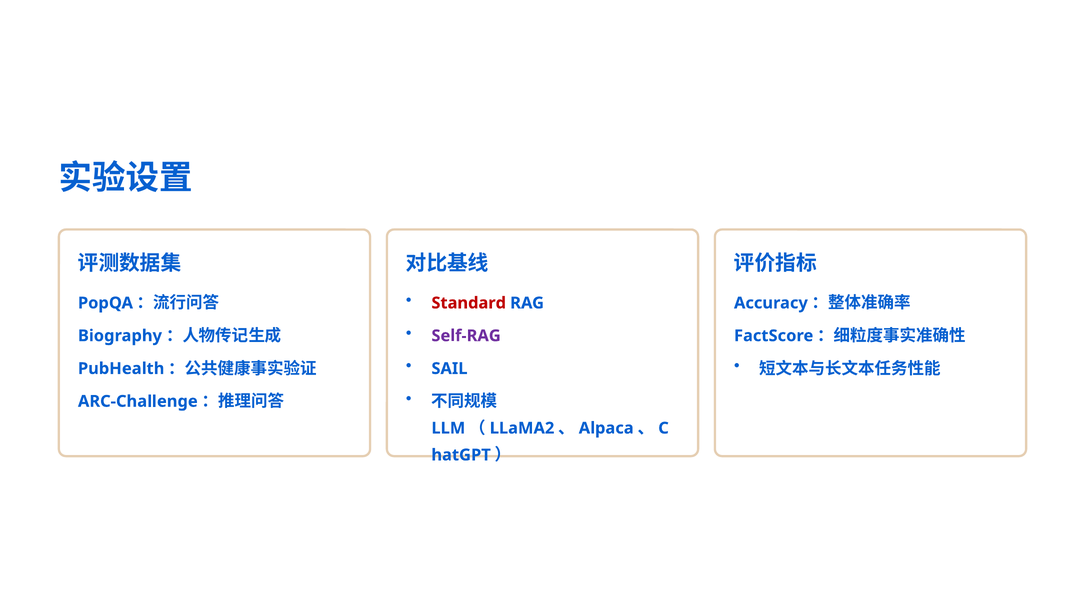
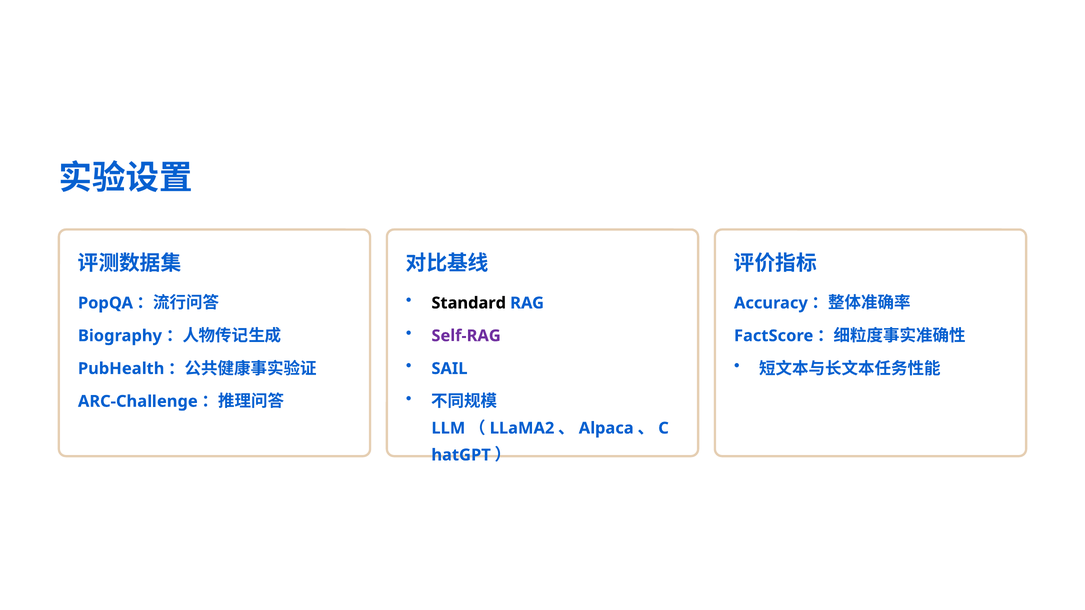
Standard colour: red -> black (469, 303)
